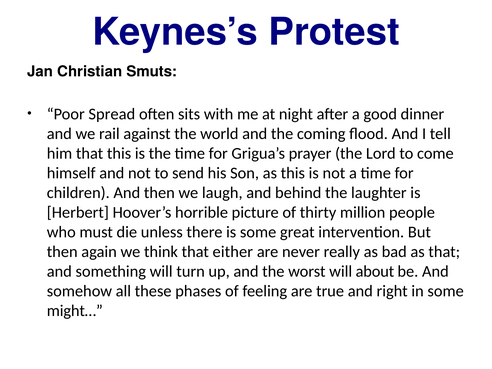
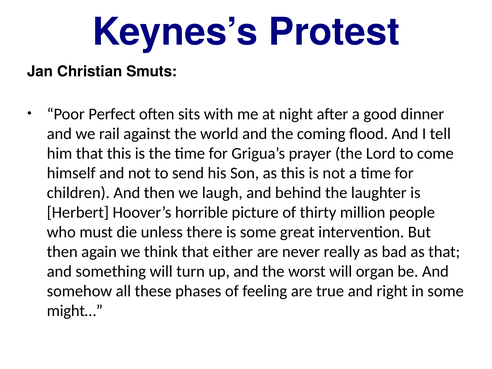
Spread: Spread -> Perfect (112, 114)
about: about -> organ (375, 272)
